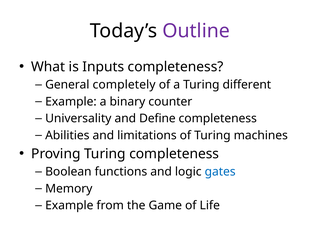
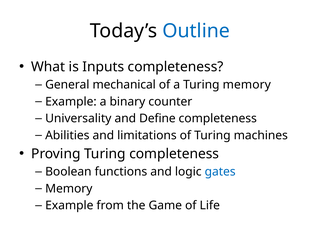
Outline colour: purple -> blue (196, 31)
completely: completely -> mechanical (124, 85)
Turing different: different -> memory (247, 85)
